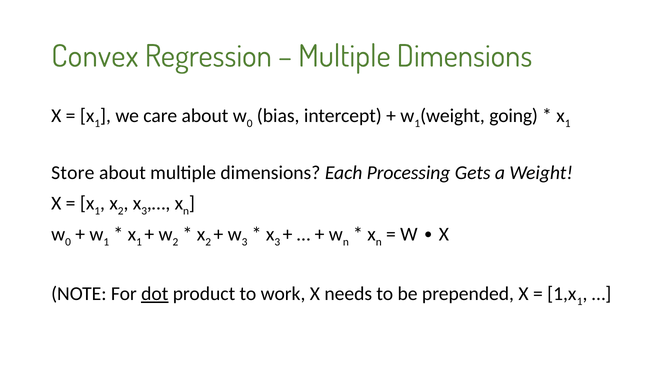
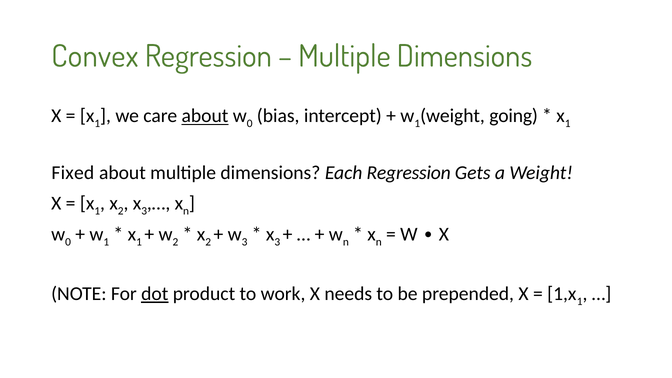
about underline: none -> present (205, 116)
Store: Store -> Fixed (73, 173)
Each Processing: Processing -> Regression (409, 173)
